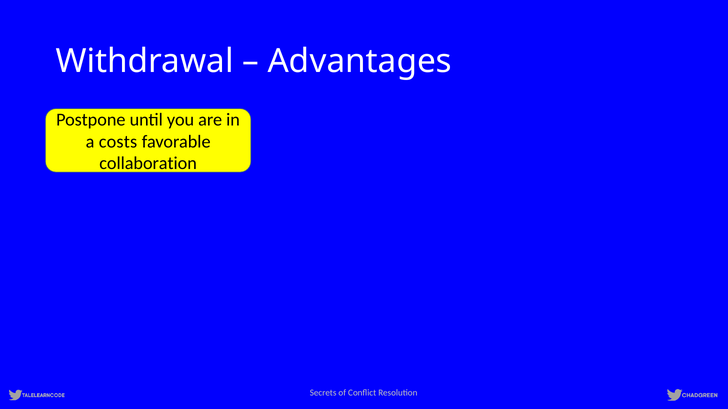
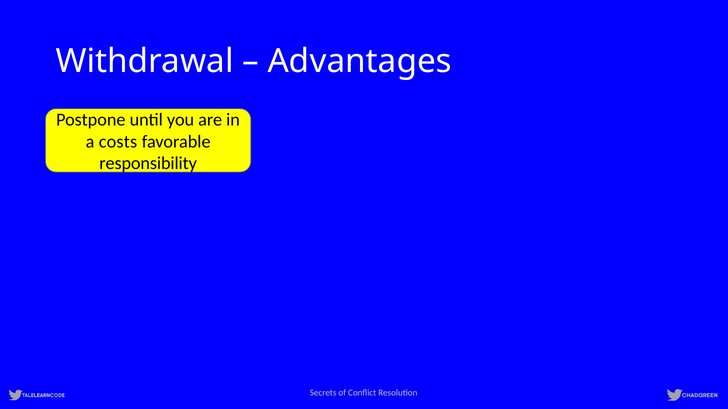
collaboration: collaboration -> responsibility (148, 164)
